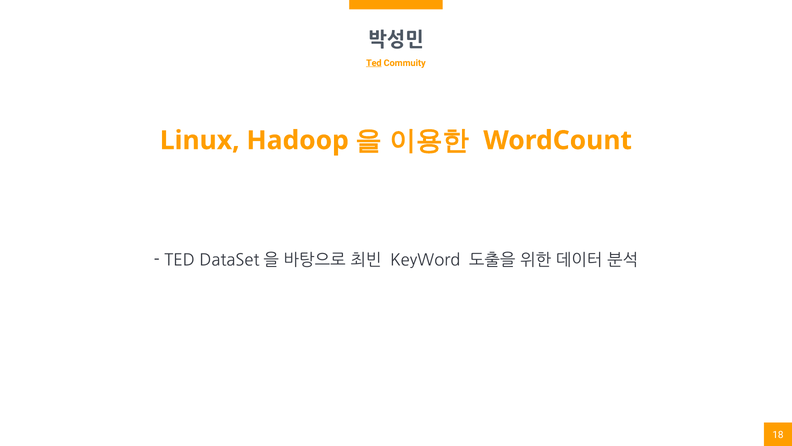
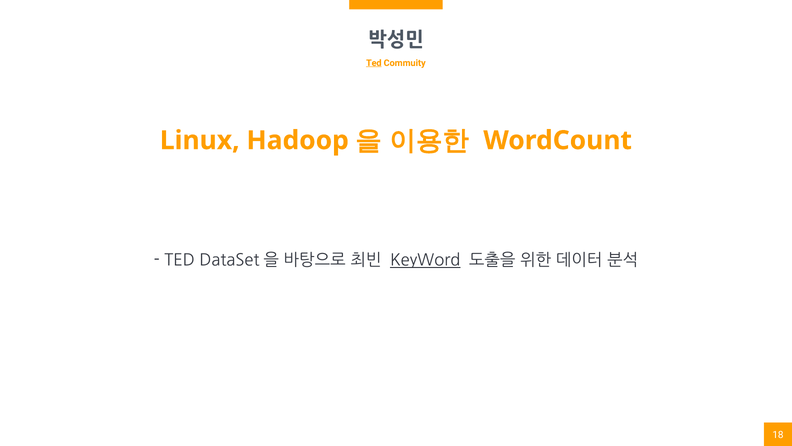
KeyWord underline: none -> present (425, 260)
